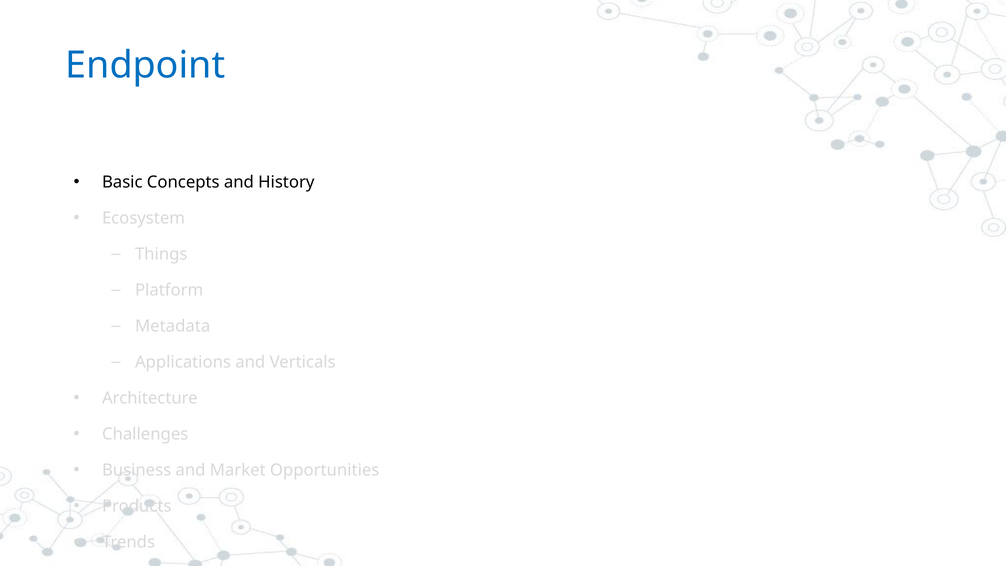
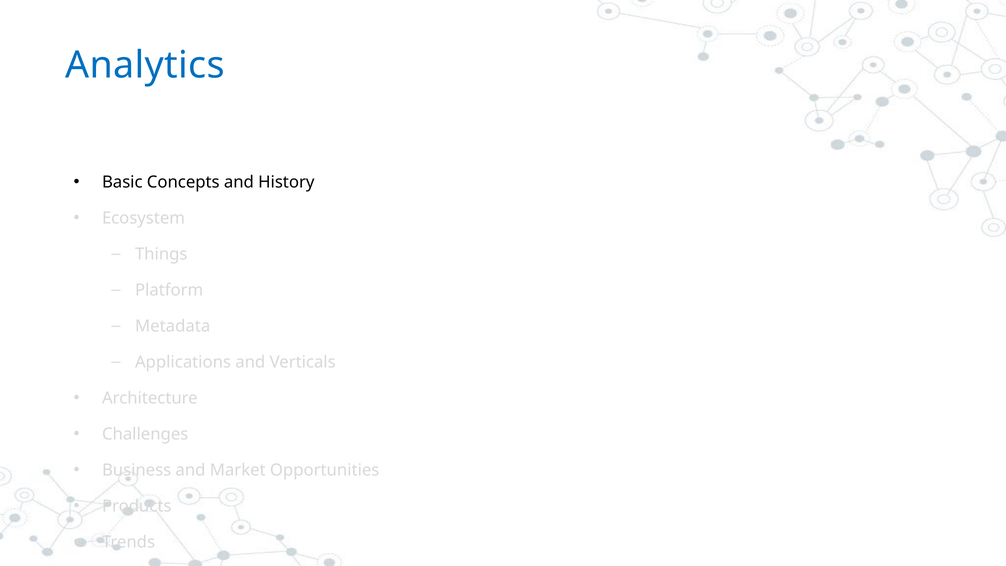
Endpoint: Endpoint -> Analytics (145, 65)
